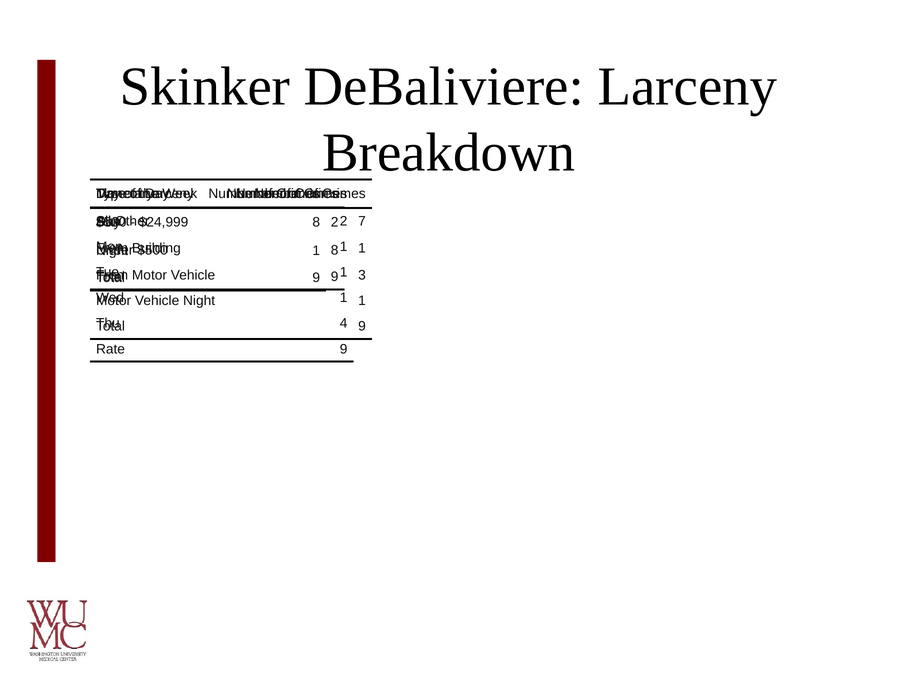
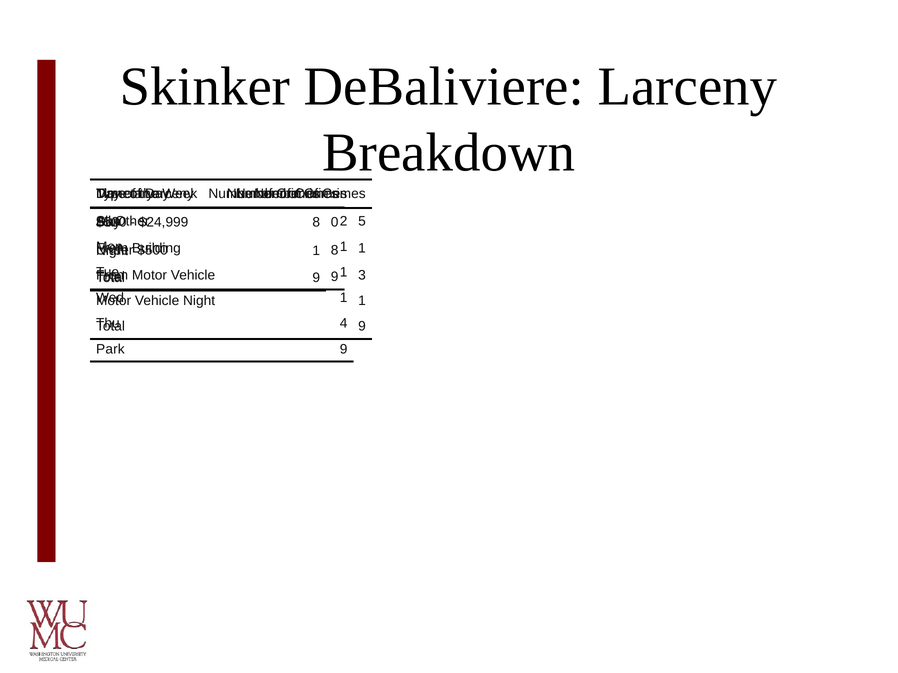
7: 7 -> 5 (362, 221)
$24,999 2: 2 -> 0 (335, 222)
Rate: Rate -> Park (110, 349)
